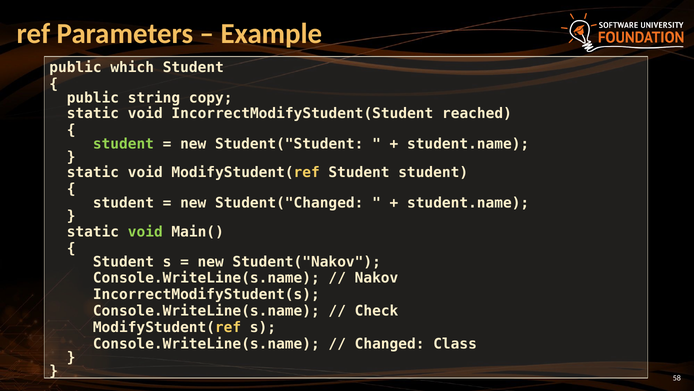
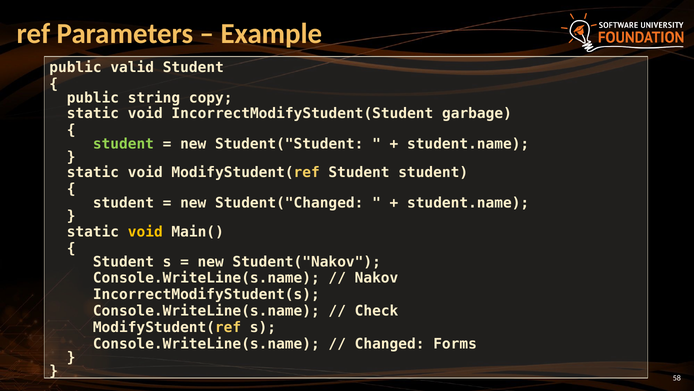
which: which -> valid (132, 67)
reached: reached -> garbage (477, 113)
void colour: light green -> yellow (145, 231)
Class: Class -> Forms (455, 343)
